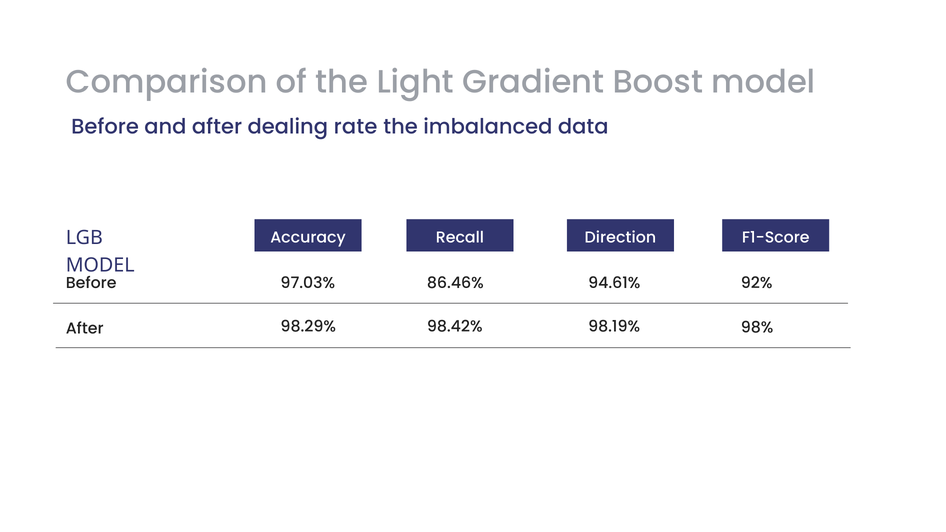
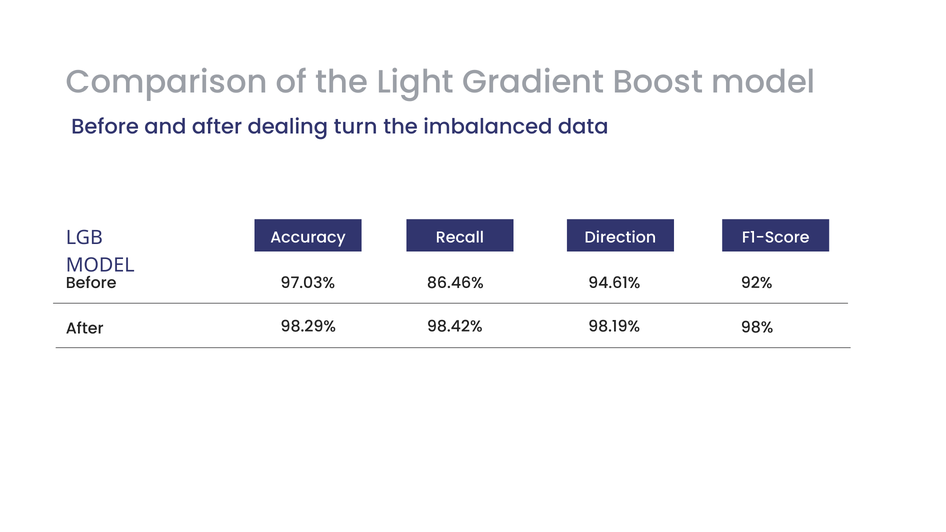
rate: rate -> turn (356, 127)
